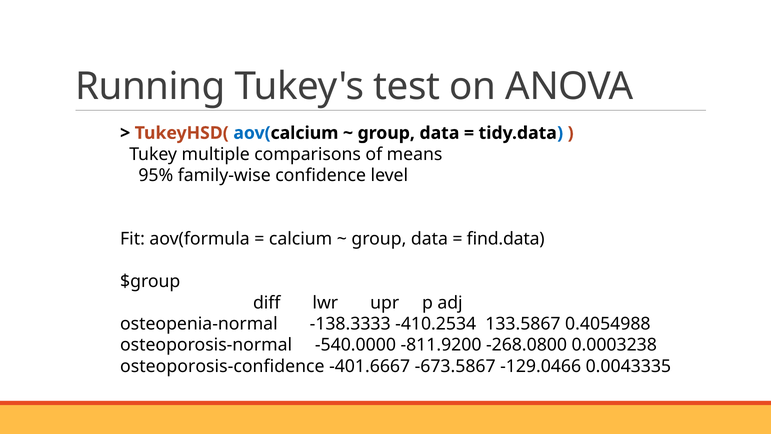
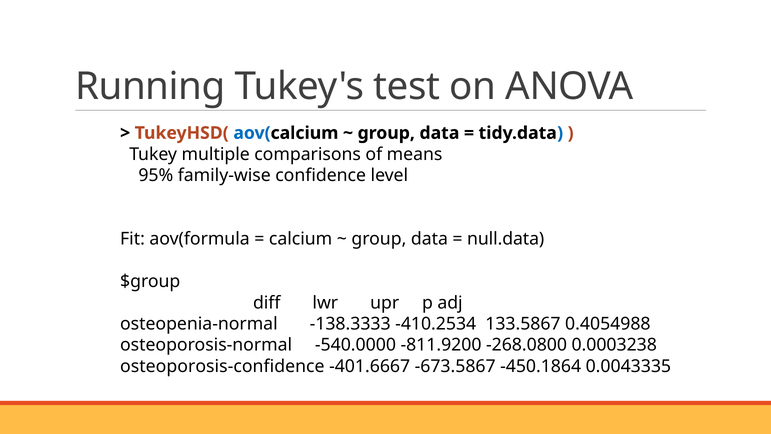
find.data: find.data -> null.data (506, 239)
-129.0466: -129.0466 -> -450.1864 (541, 366)
